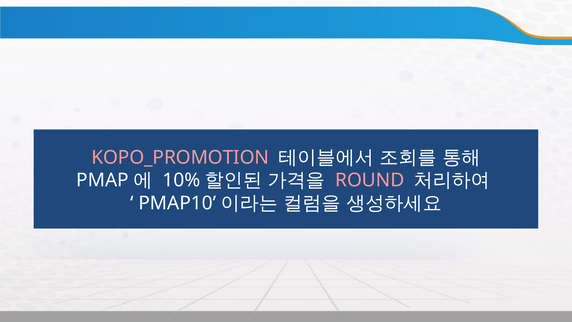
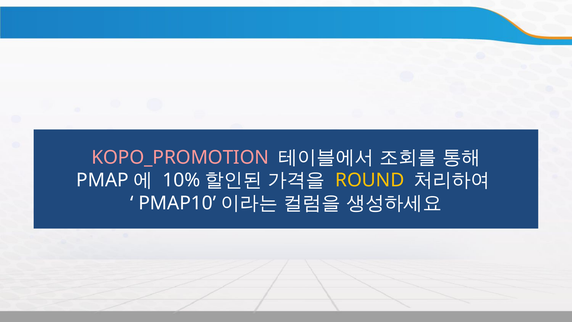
ROUND colour: pink -> yellow (370, 180)
